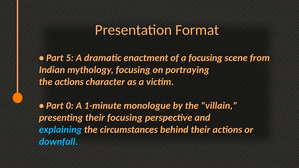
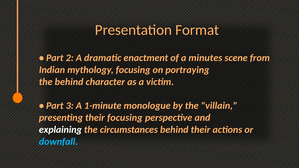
5: 5 -> 2 (70, 58)
a focusing: focusing -> minutes (205, 58)
the actions: actions -> behind (69, 82)
0: 0 -> 3 (70, 106)
explaining colour: light blue -> white (60, 130)
